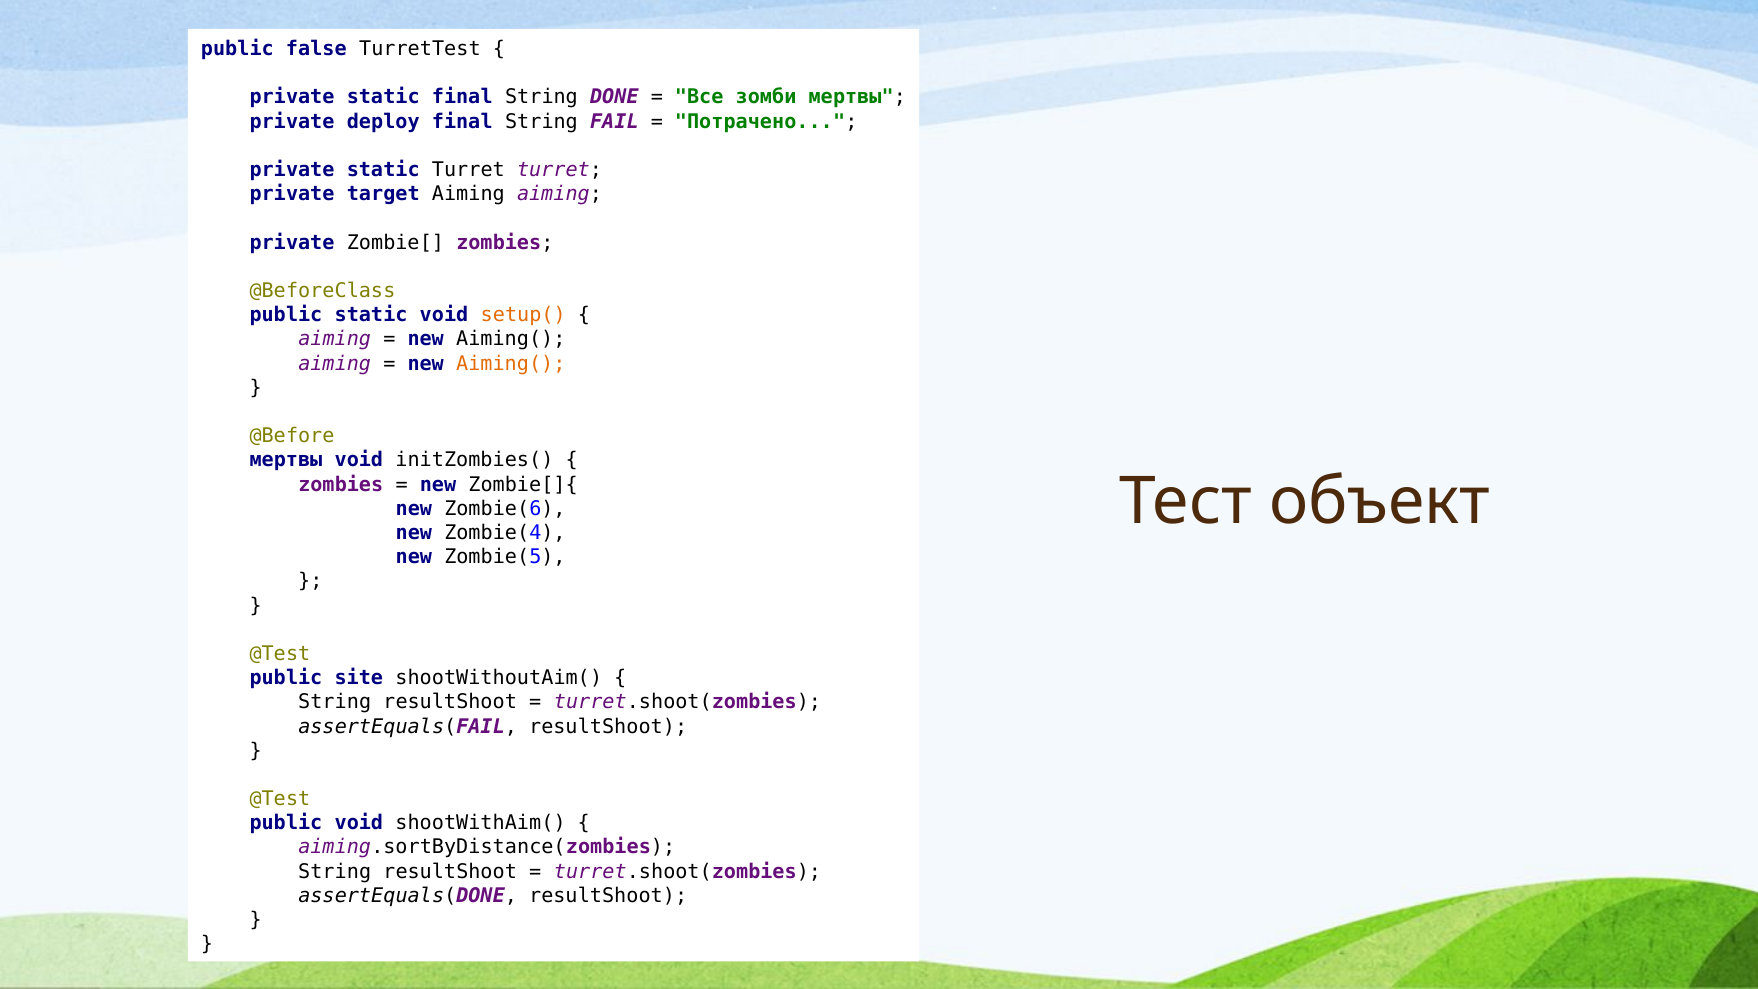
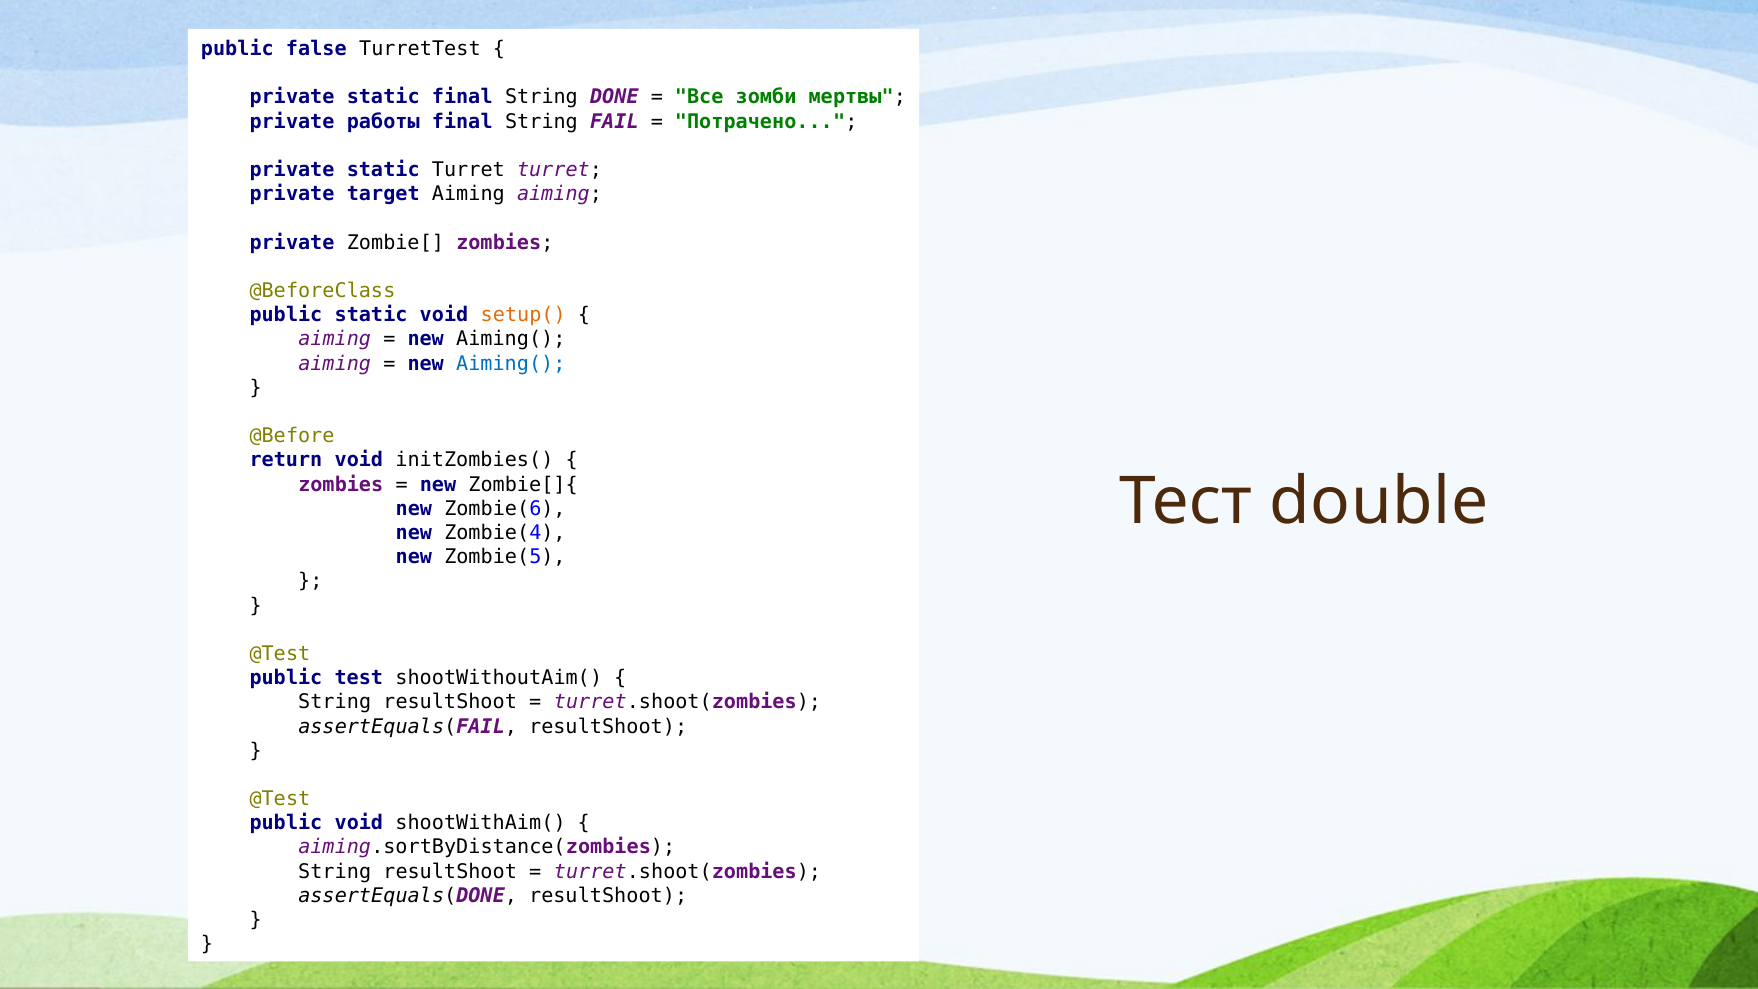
deploy: deploy -> работы (383, 122)
Aiming( colour: orange -> blue (511, 363)
мертвы: мертвы -> return (286, 460)
объект: объект -> double (1379, 502)
site: site -> test (359, 678)
